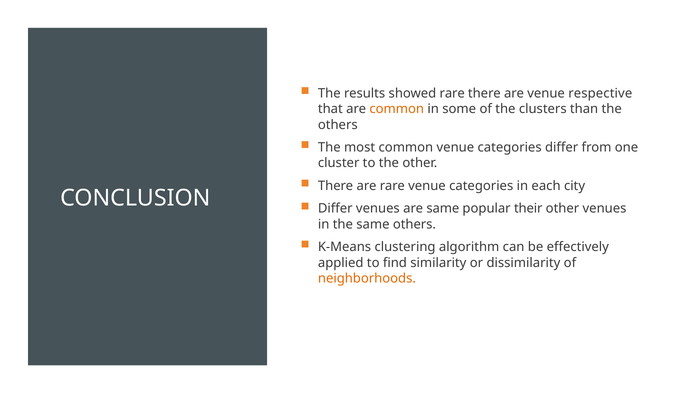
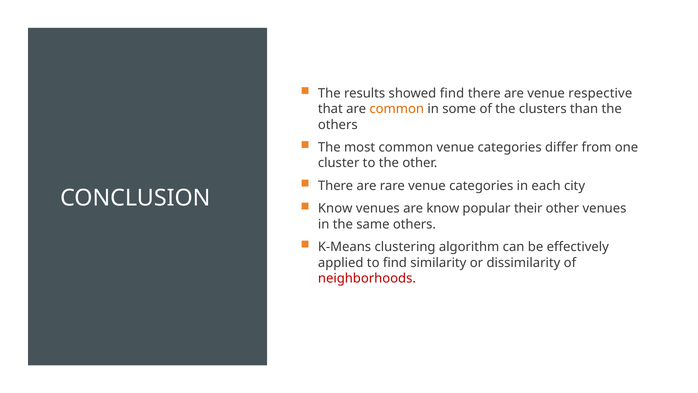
showed rare: rare -> find (452, 93)
Differ: Differ -> Know (335, 208)
are same: same -> know (443, 208)
neighborhoods colour: orange -> red (367, 278)
